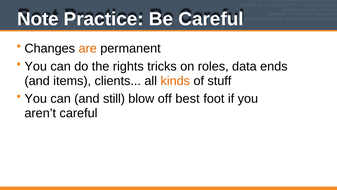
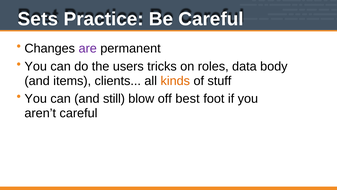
Note: Note -> Sets (38, 19)
are colour: orange -> purple (88, 48)
rights: rights -> users (128, 66)
ends: ends -> body (274, 66)
